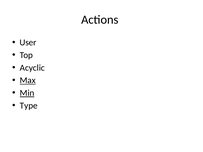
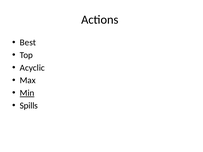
User: User -> Best (28, 43)
Max underline: present -> none (28, 80)
Type: Type -> Spills (29, 106)
